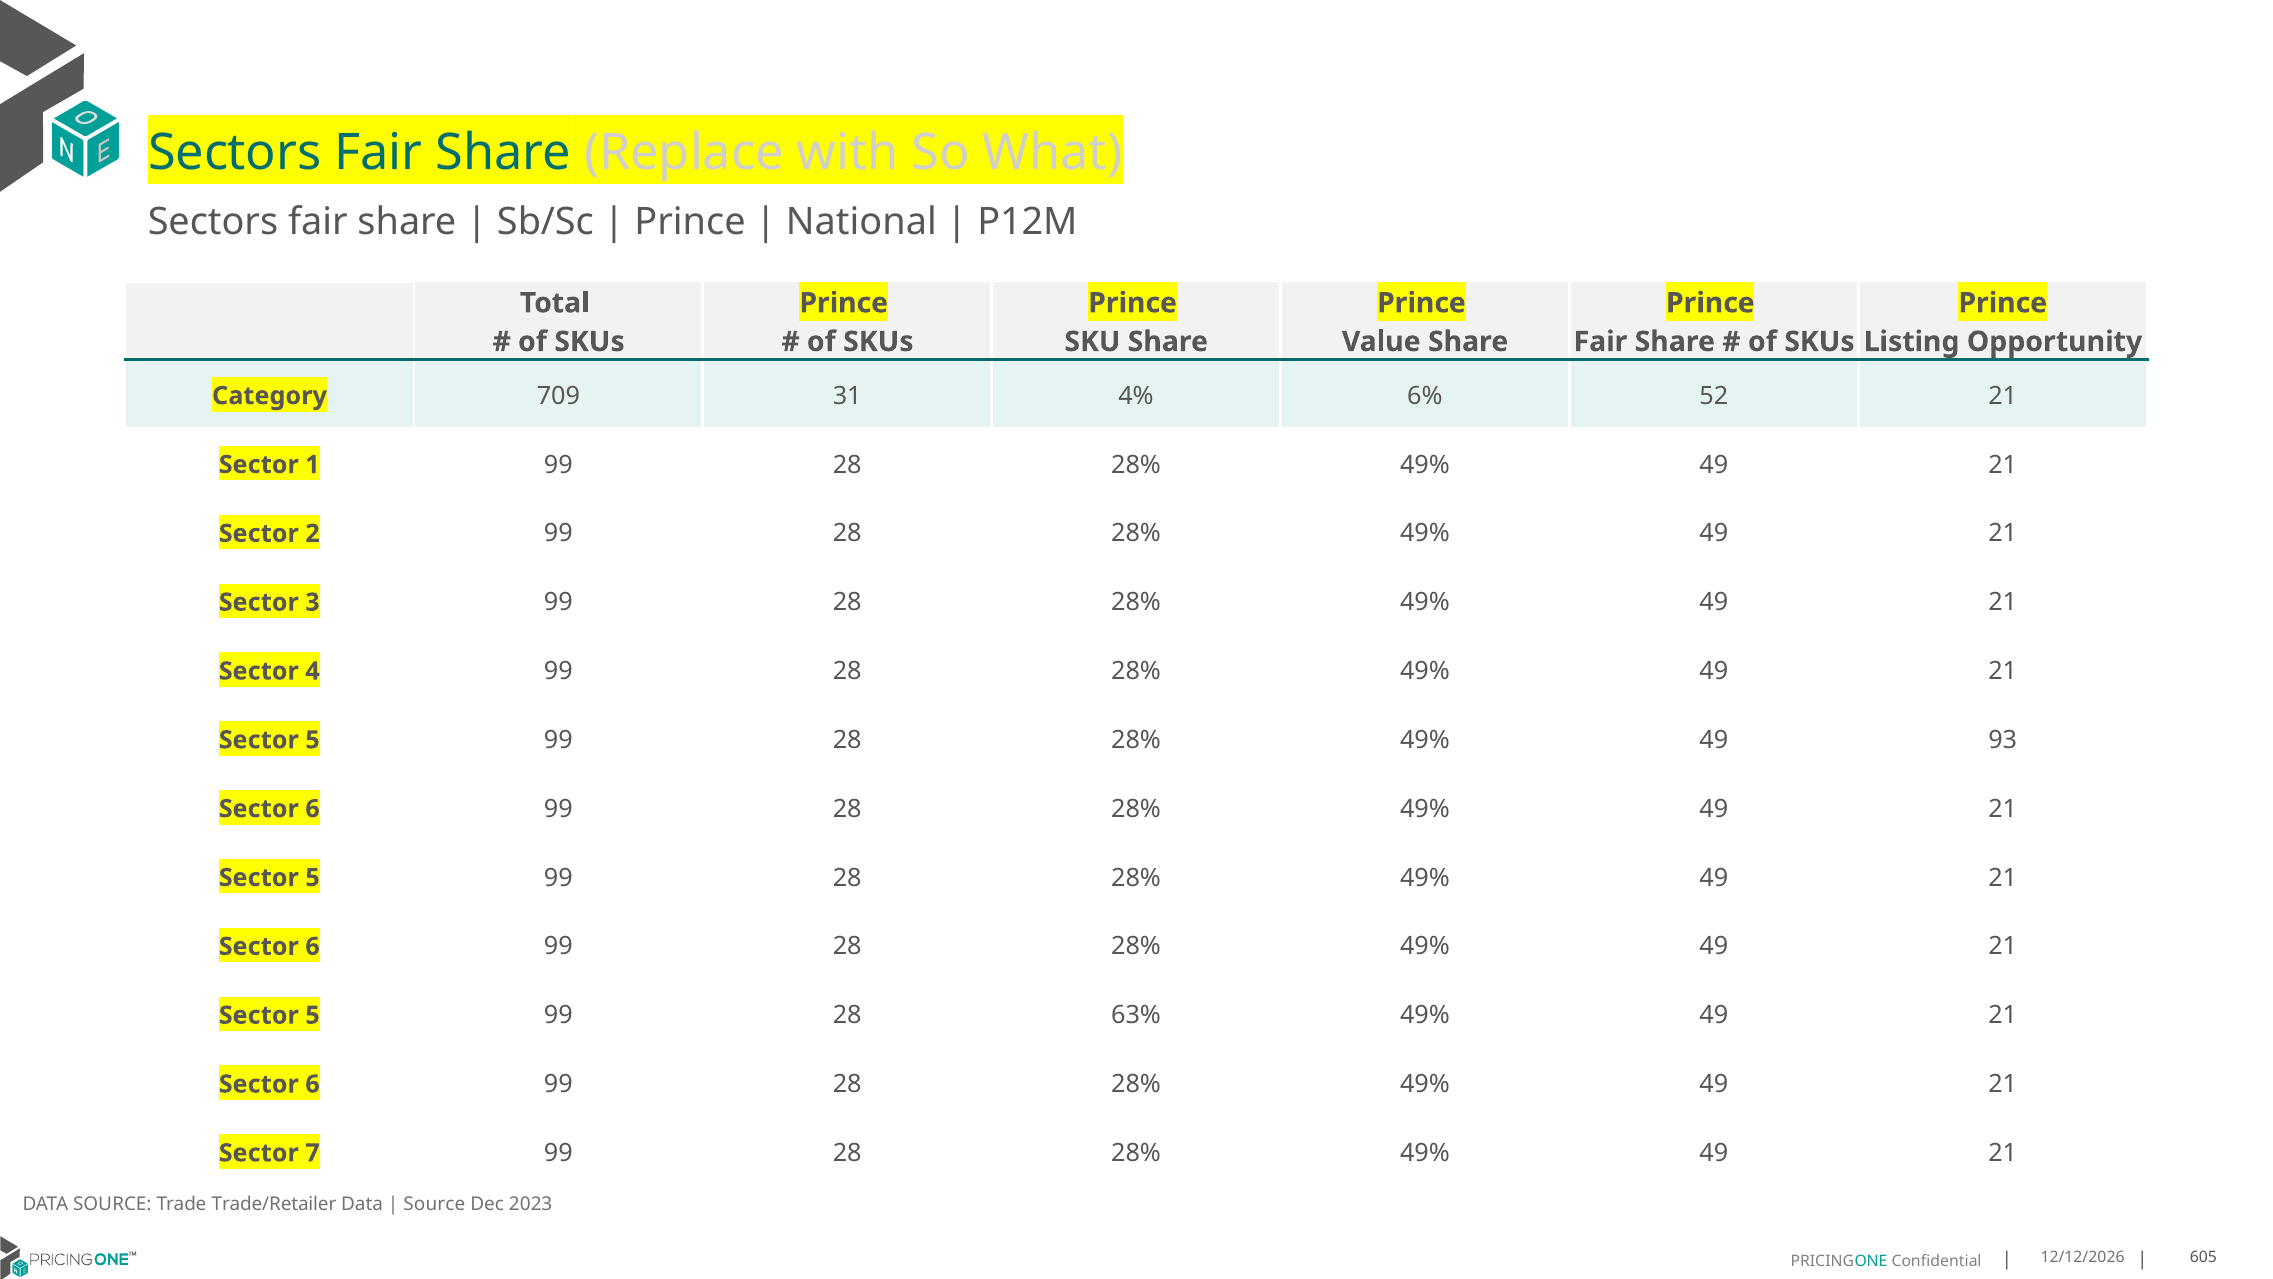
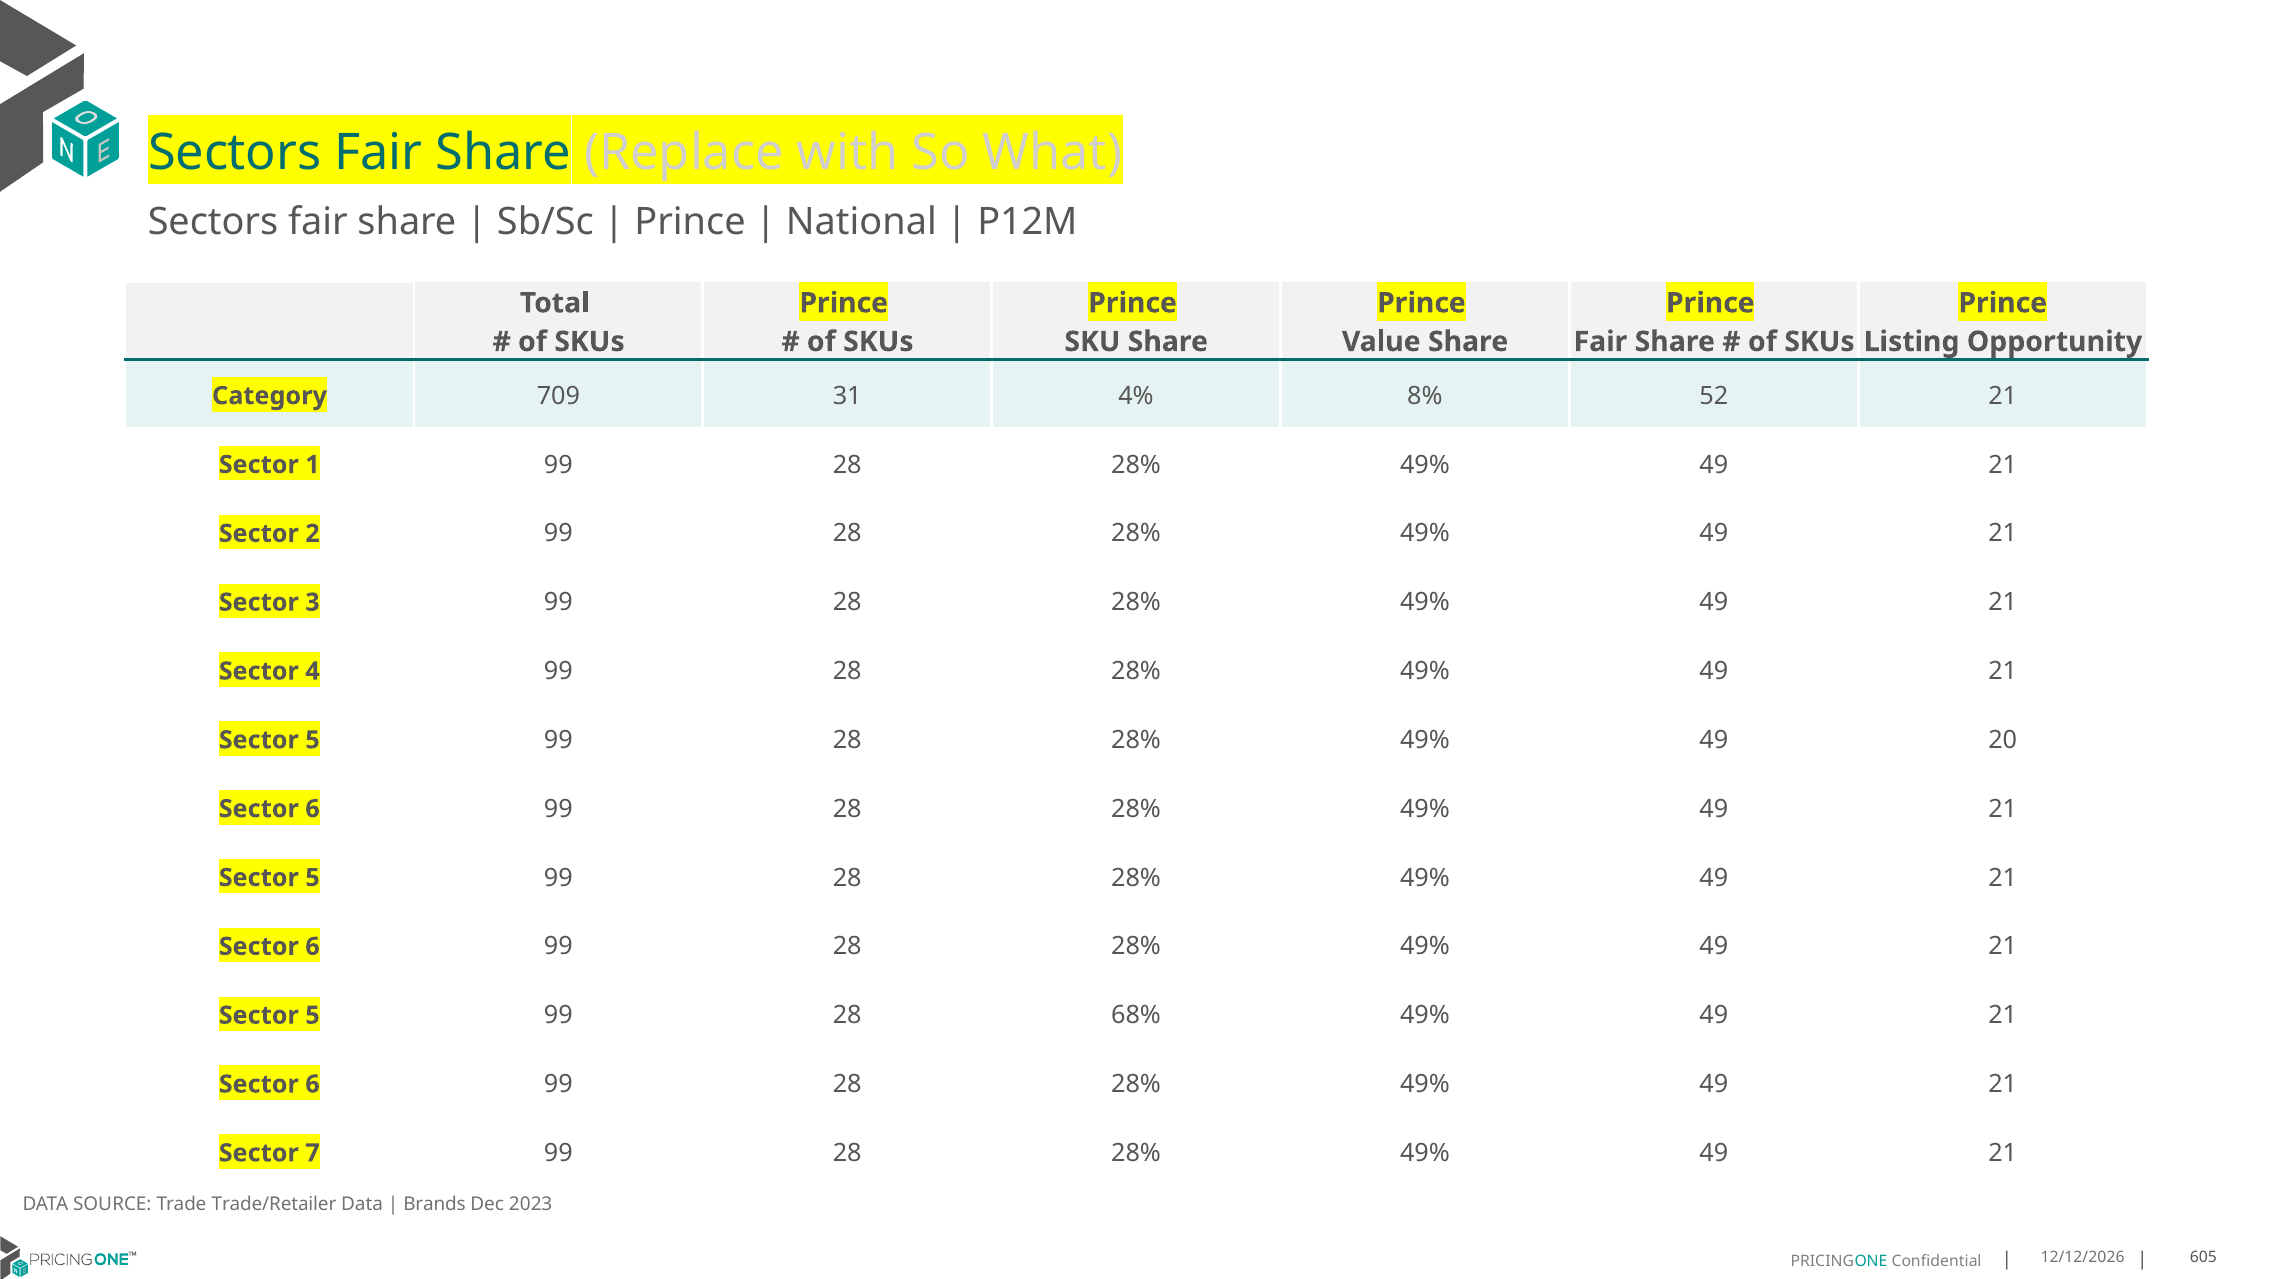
6%: 6% -> 8% (1425, 396)
93: 93 -> 20 (2003, 740)
63%: 63% -> 68% (1136, 1015)
Source: Source -> Brands (434, 1204)
